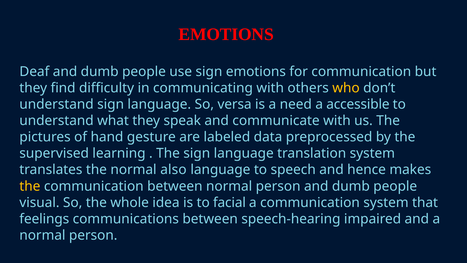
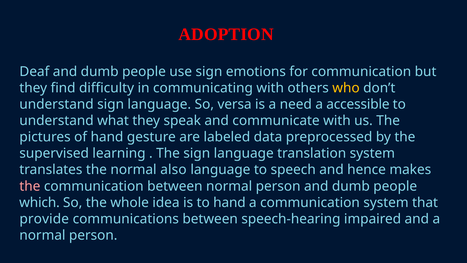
EMOTIONS: EMOTIONS -> ADOPTION (226, 34)
the colour: yellow -> pink (30, 186)
visual: visual -> which (40, 202)
to facial: facial -> hand (229, 202)
feelings: feelings -> provide (44, 219)
